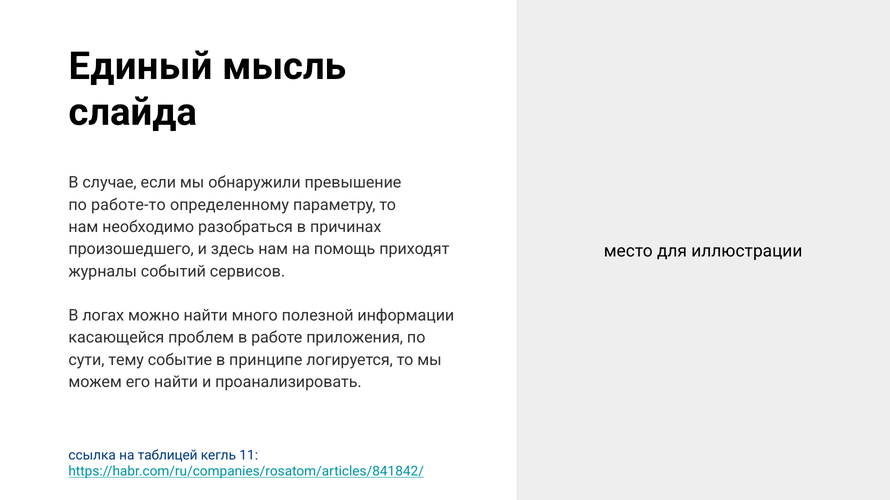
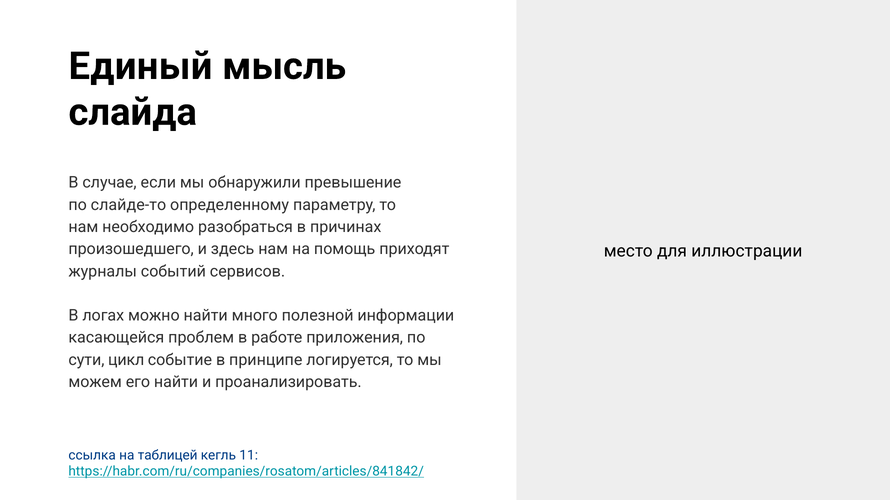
работе-то: работе-то -> слайде-то (128, 205)
тему: тему -> цикл (126, 360)
